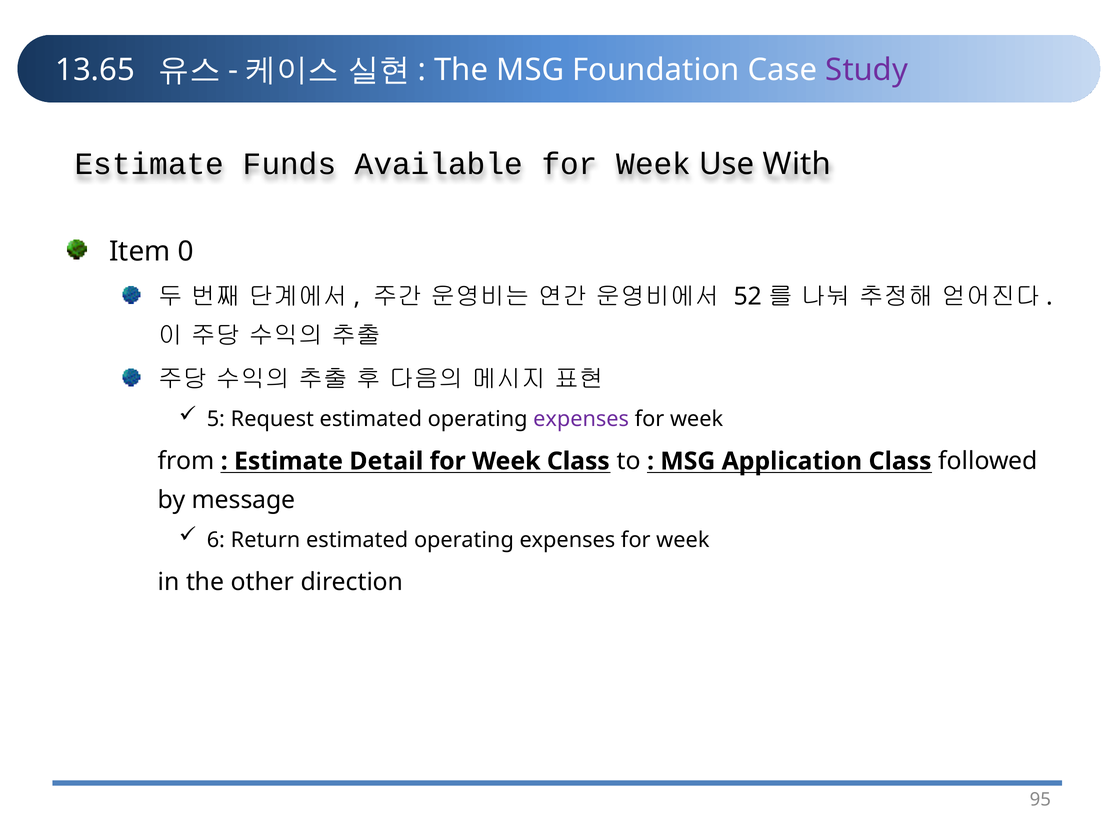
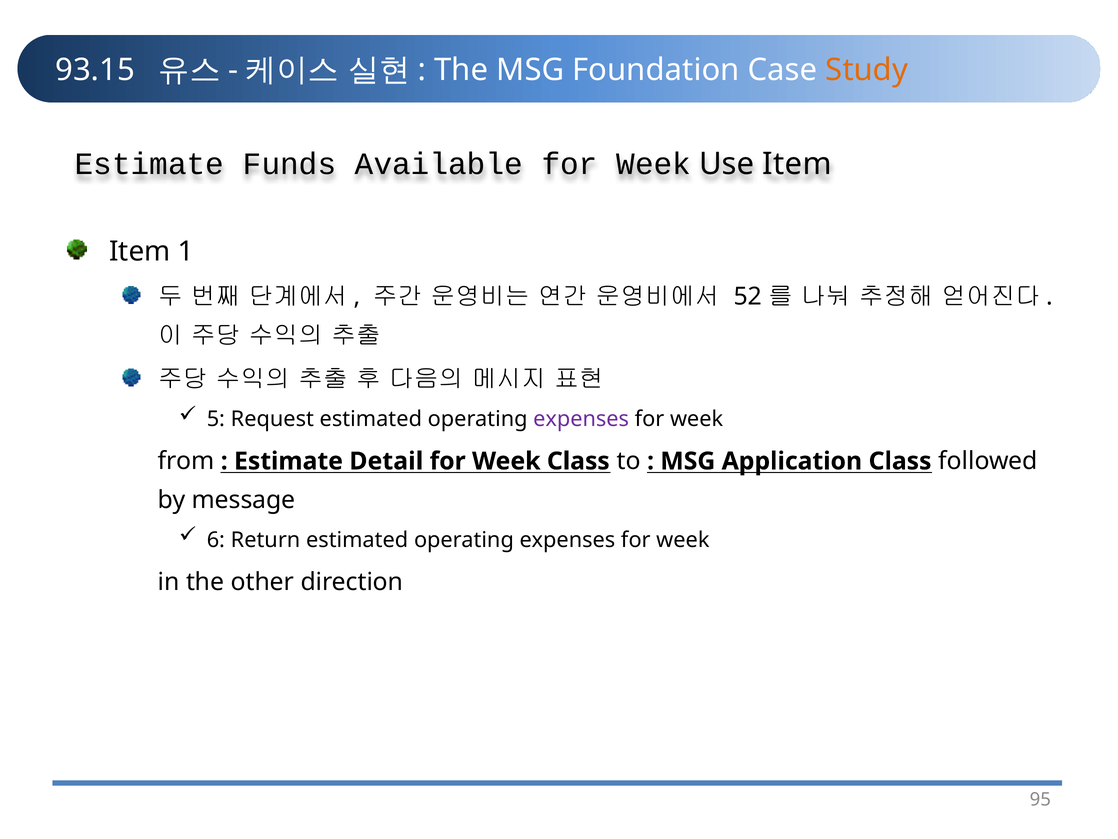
13.65: 13.65 -> 93.15 (95, 70)
Study colour: purple -> orange (867, 70)
Use With: With -> Item (797, 164)
0: 0 -> 1 (186, 251)
